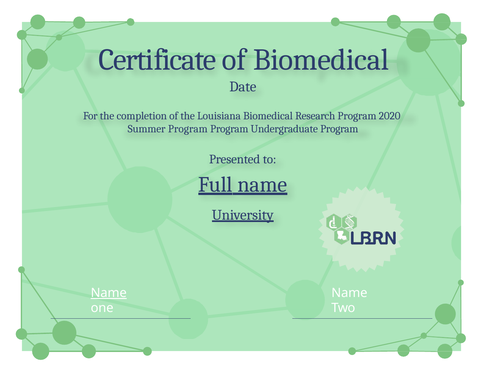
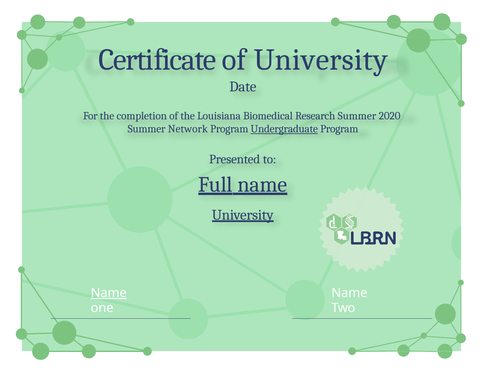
of Biomedical: Biomedical -> University (321, 60)
Research Program: Program -> Summer (357, 116)
Summer Program: Program -> Network (188, 129)
Undergraduate underline: none -> present (284, 129)
